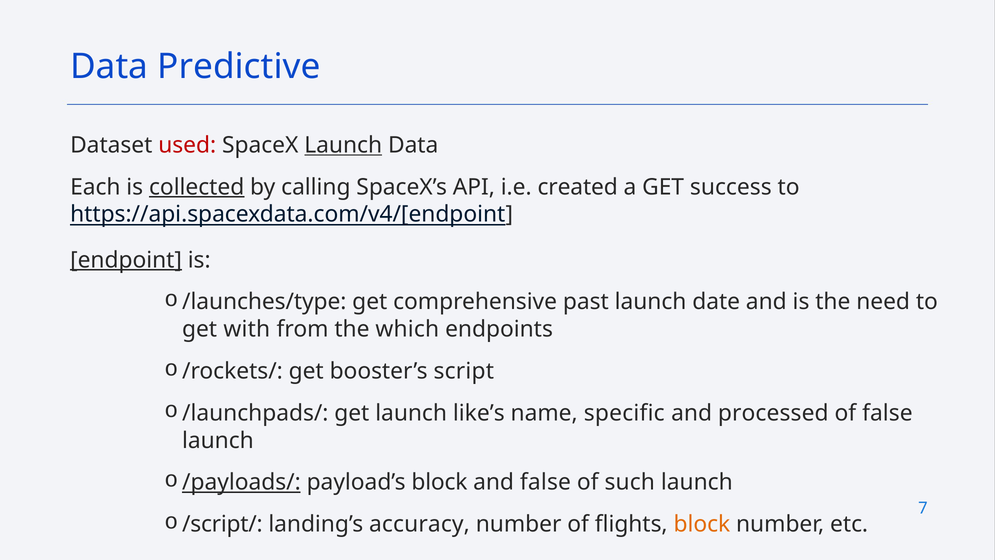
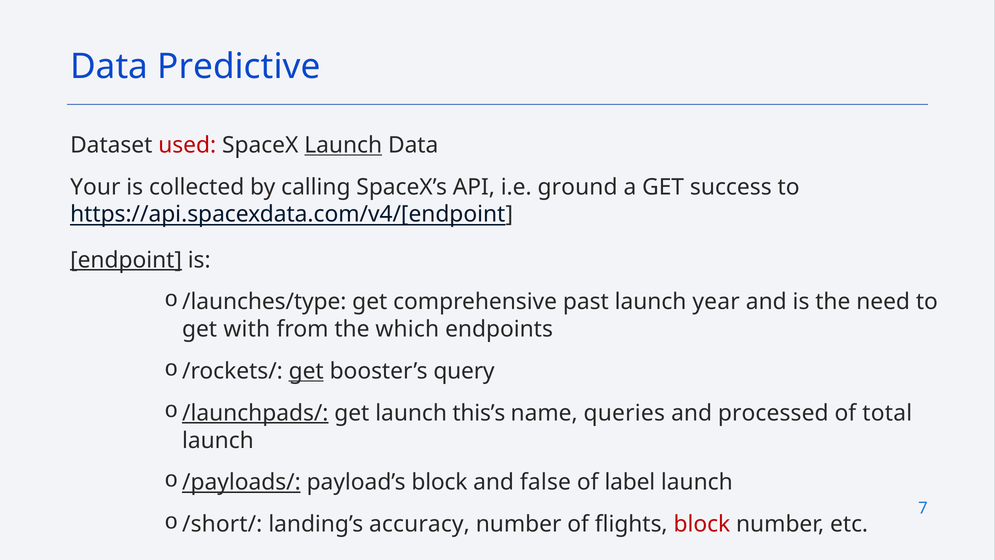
Each: Each -> Your (95, 187)
collected underline: present -> none (197, 187)
created: created -> ground (578, 187)
date: date -> year (716, 302)
get underline: none -> present (306, 371)
script: script -> query (464, 371)
/launchpads/ underline: none -> present (255, 413)
like’s: like’s -> this’s (479, 413)
specific: specific -> queries (624, 413)
of false: false -> total (887, 413)
such: such -> label (630, 482)
/script/: /script/ -> /short/ (222, 524)
block colour: orange -> red (702, 524)
